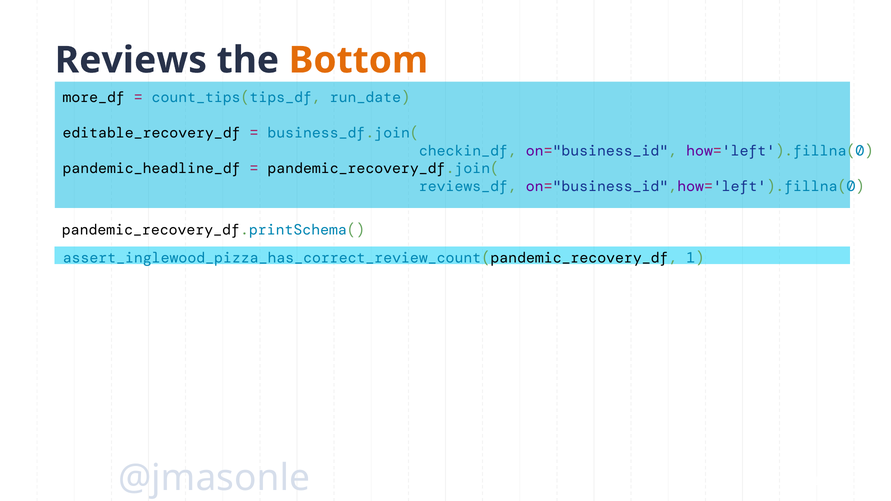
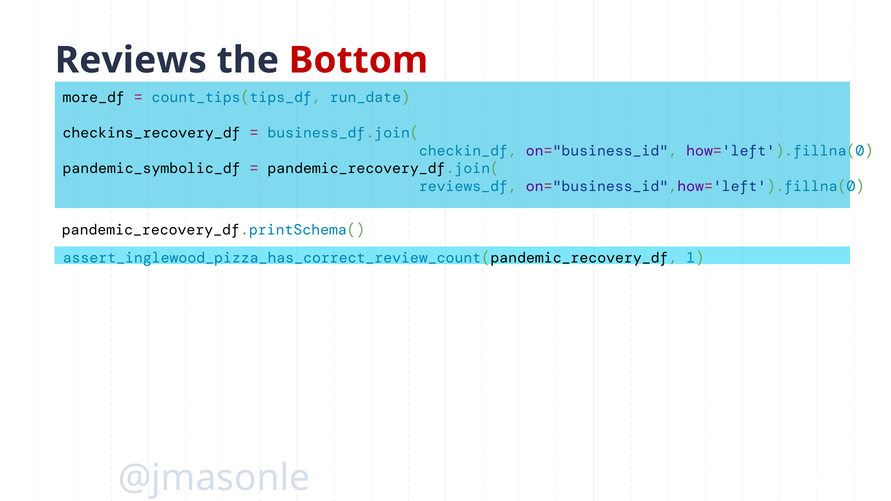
Bottom colour: orange -> red (358, 60)
editable_recovery_df: editable_recovery_df -> checkins_recovery_df (152, 133)
pandemic_headline_df: pandemic_headline_df -> pandemic_symbolic_df (152, 169)
